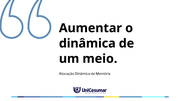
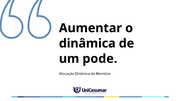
meio: meio -> pode (100, 59)
